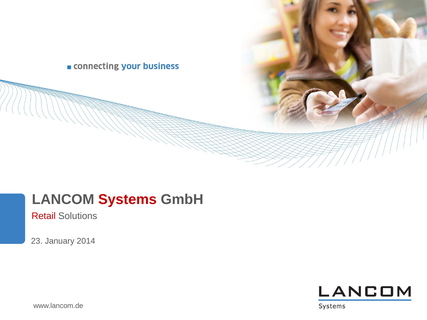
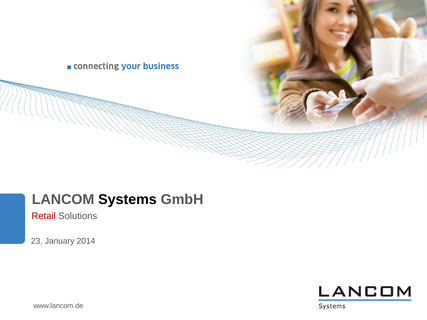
Systems colour: red -> black (127, 200)
